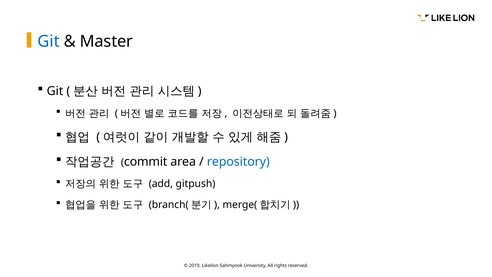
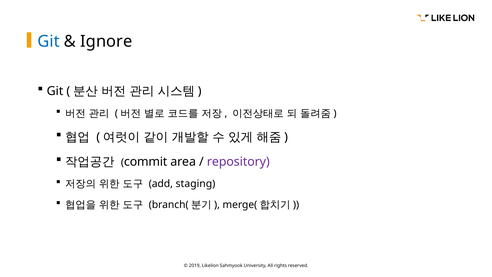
Master: Master -> Ignore (106, 41)
repository colour: blue -> purple (238, 162)
gitpush: gitpush -> staging (195, 184)
